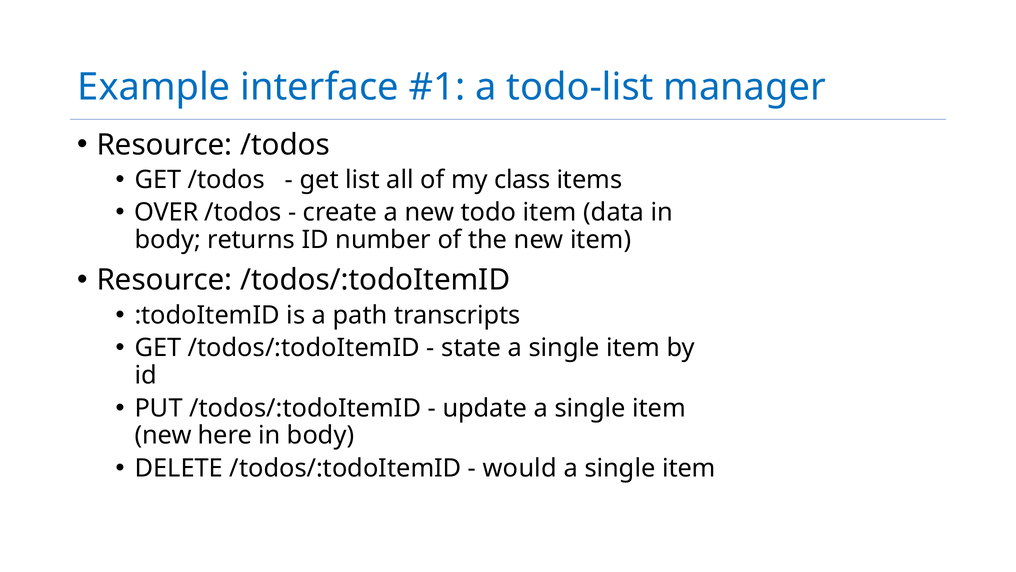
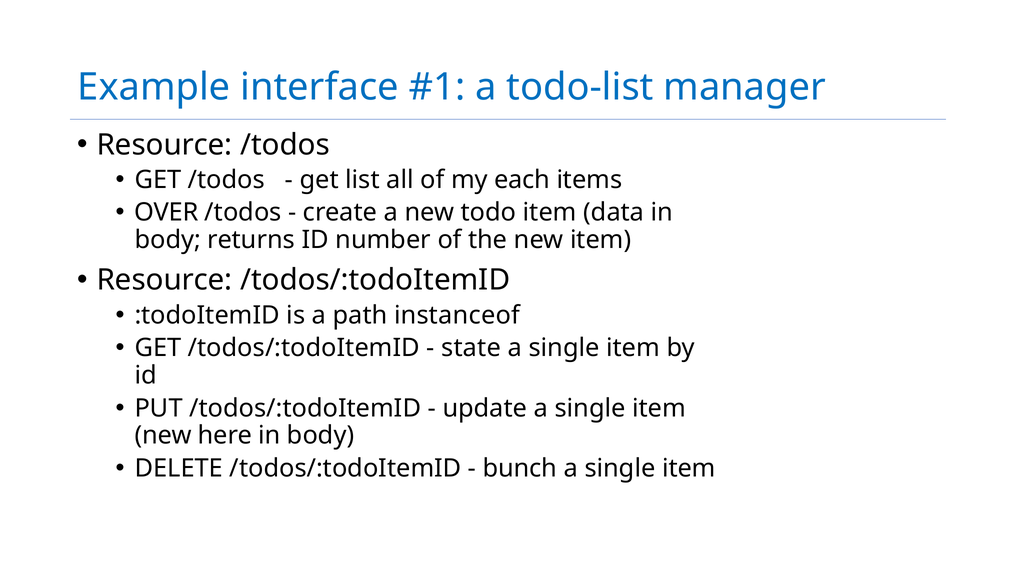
class: class -> each (522, 180)
transcripts: transcripts -> instanceof (457, 315)
would: would -> bunch (520, 468)
